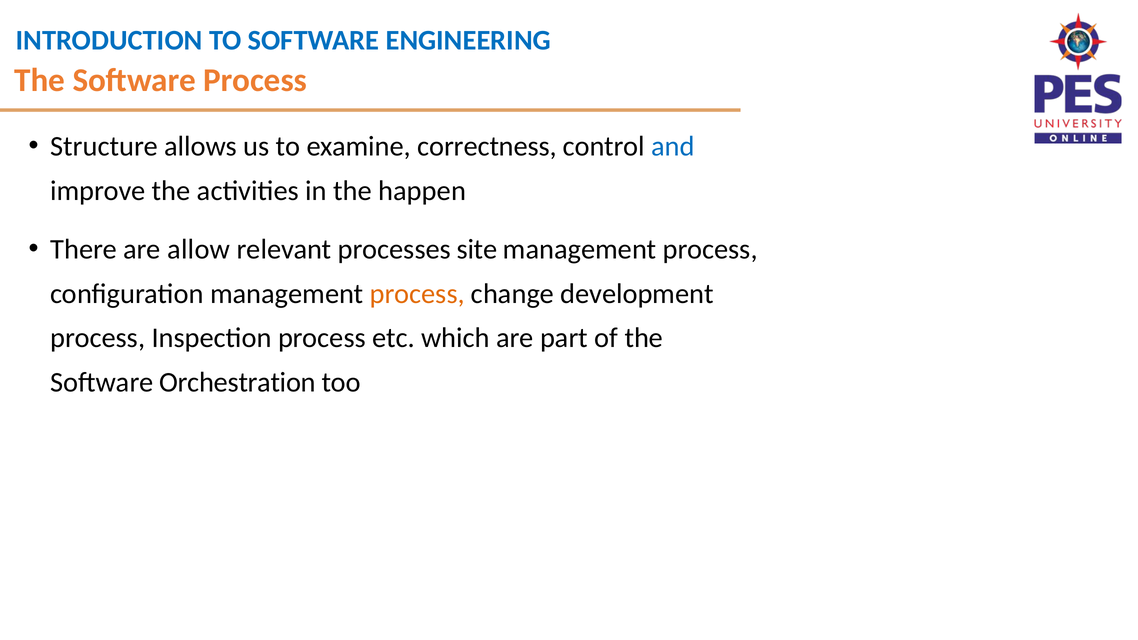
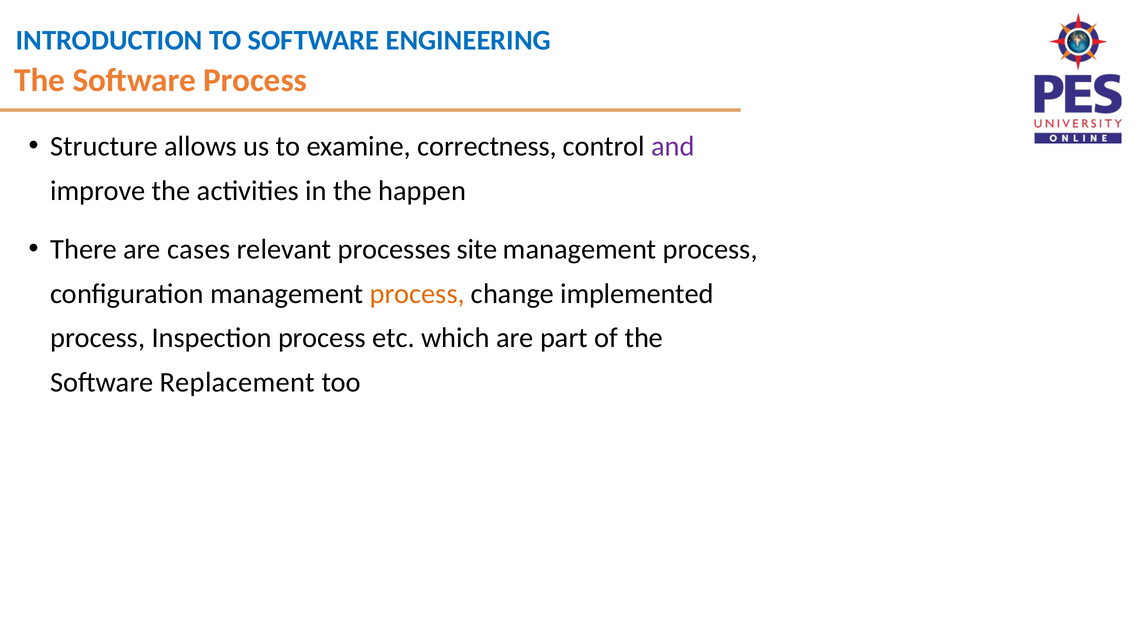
and colour: blue -> purple (673, 146)
allow: allow -> cases (199, 249)
development: development -> implemented (637, 294)
Orchestration: Orchestration -> Replacement (237, 382)
